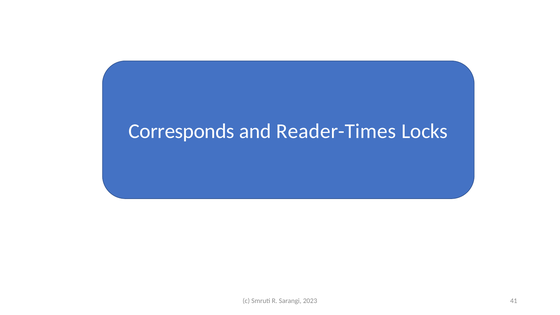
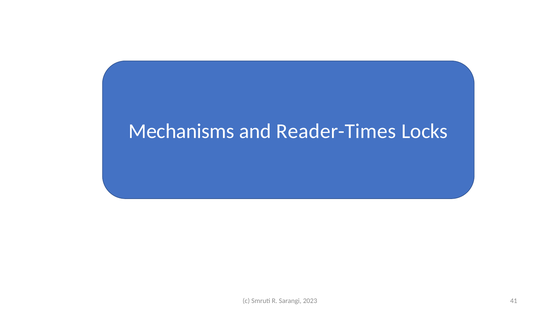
Corresponds: Corresponds -> Mechanisms (182, 131)
